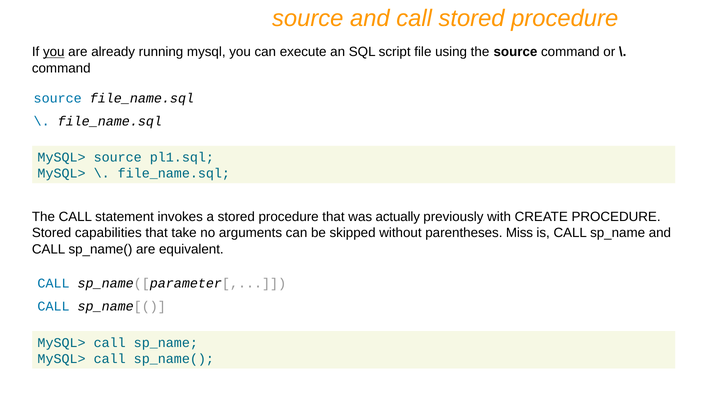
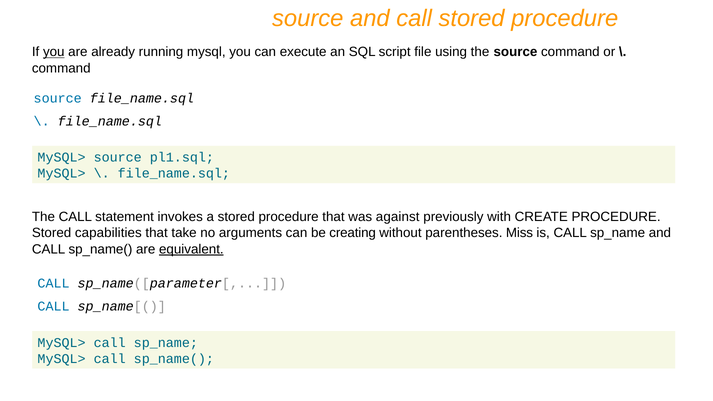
actually: actually -> against (398, 217)
skipped: skipped -> creating (353, 233)
equivalent underline: none -> present (191, 249)
